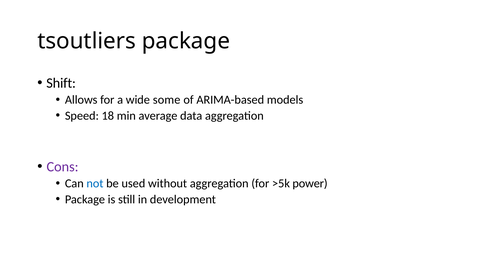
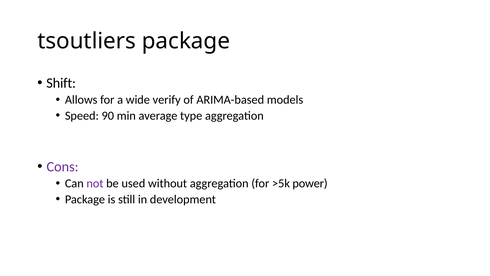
some: some -> verify (167, 100)
18: 18 -> 90 (108, 116)
data: data -> type (191, 116)
not colour: blue -> purple (95, 183)
